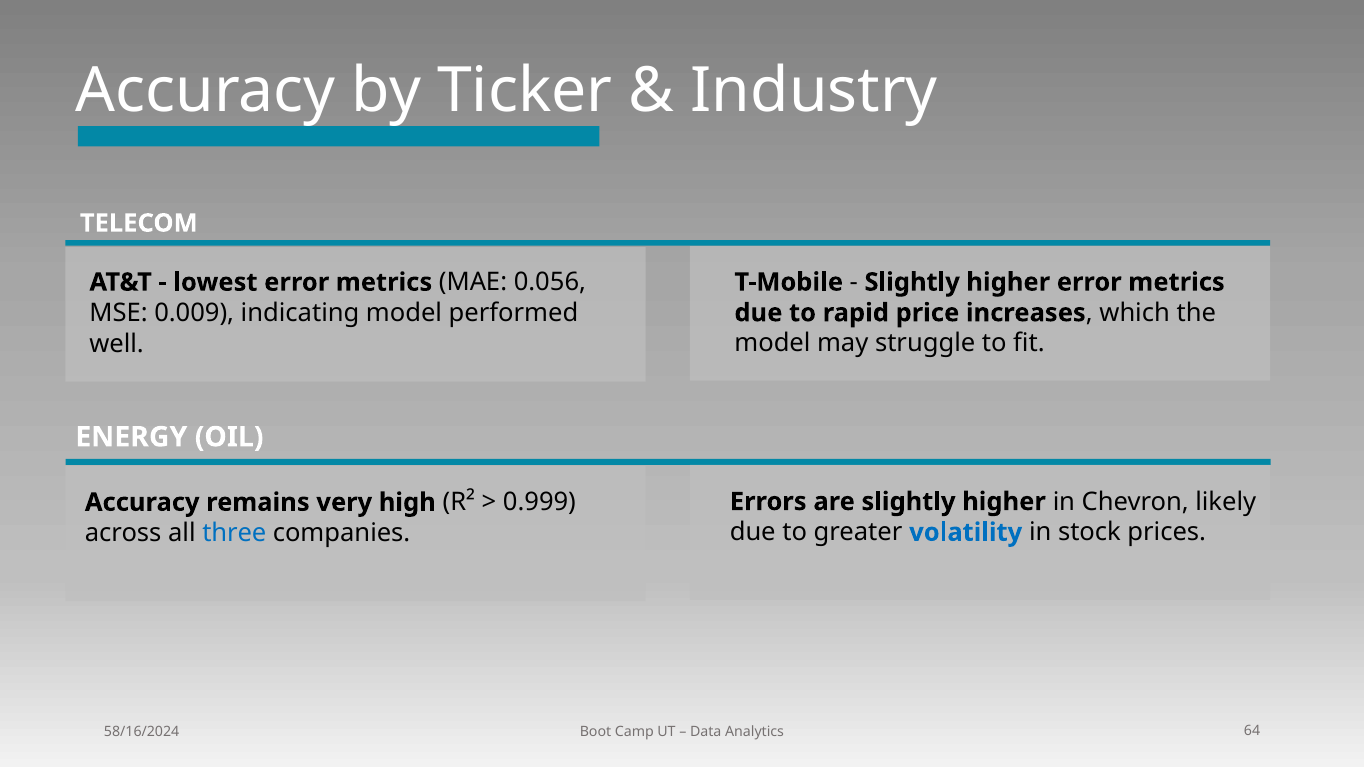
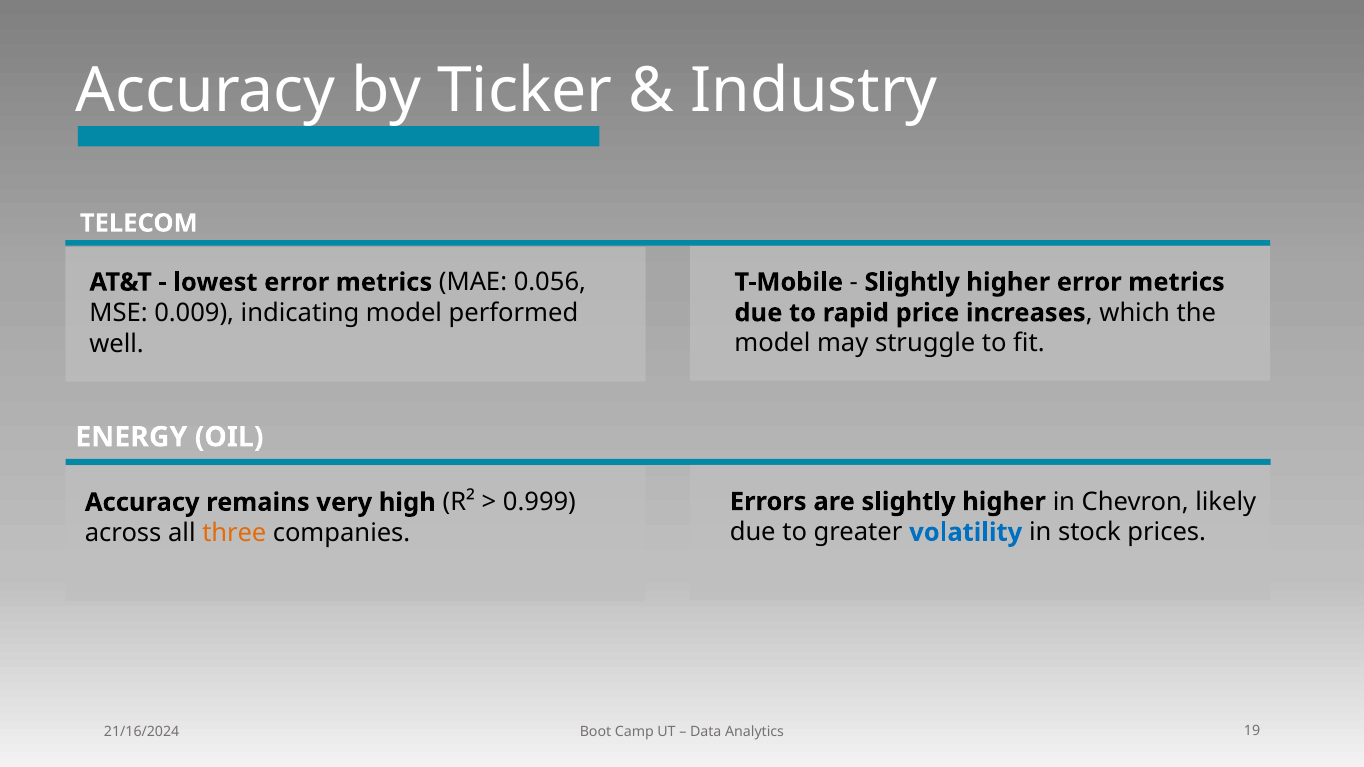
three colour: blue -> orange (234, 533)
58/16/2024: 58/16/2024 -> 21/16/2024 (142, 733)
64: 64 -> 19 (1252, 731)
